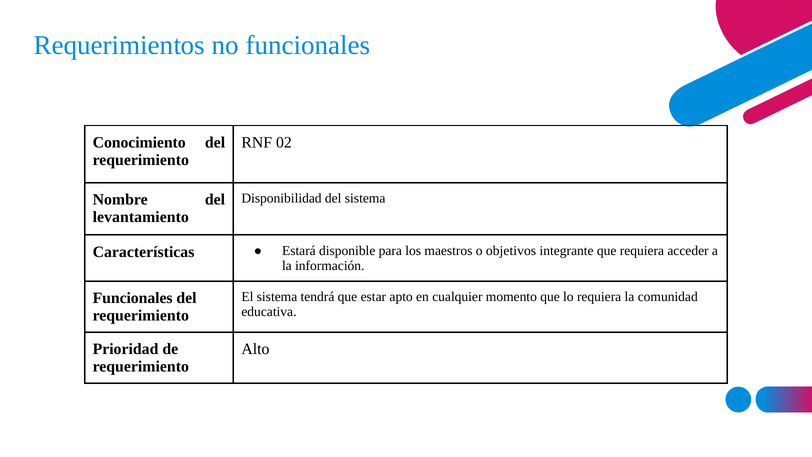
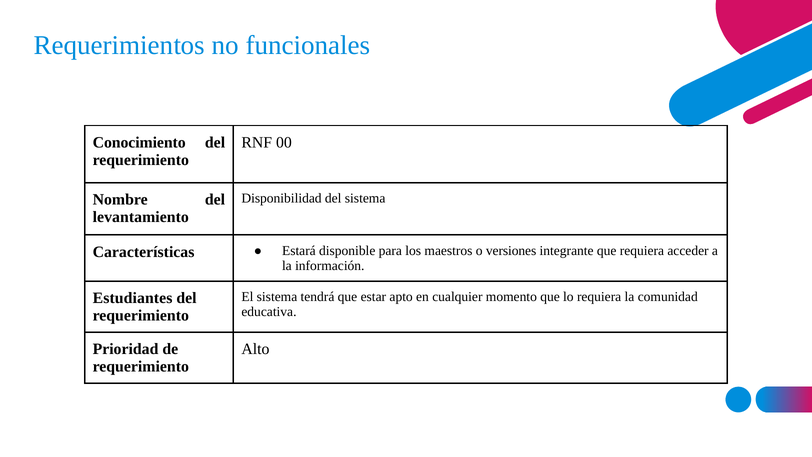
02: 02 -> 00 (284, 142)
objetivos: objetivos -> versiones (511, 250)
Funcionales: Funcionales -> Estudiantes (133, 298)
